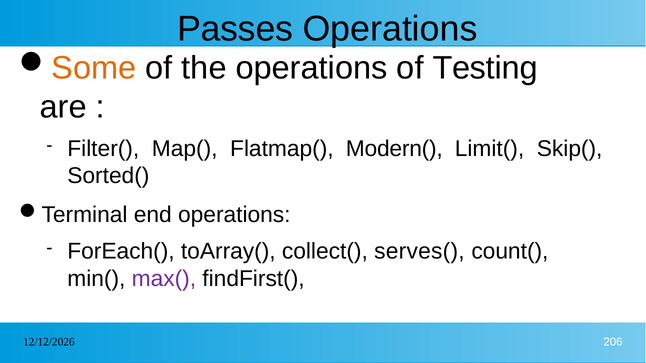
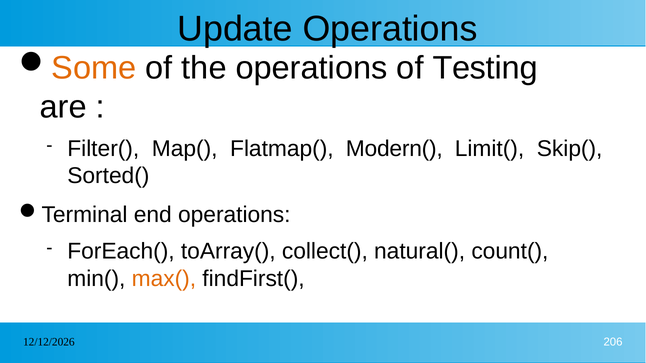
Passes: Passes -> Update (235, 29)
serves(: serves( -> natural( (420, 252)
max( colour: purple -> orange (164, 279)
